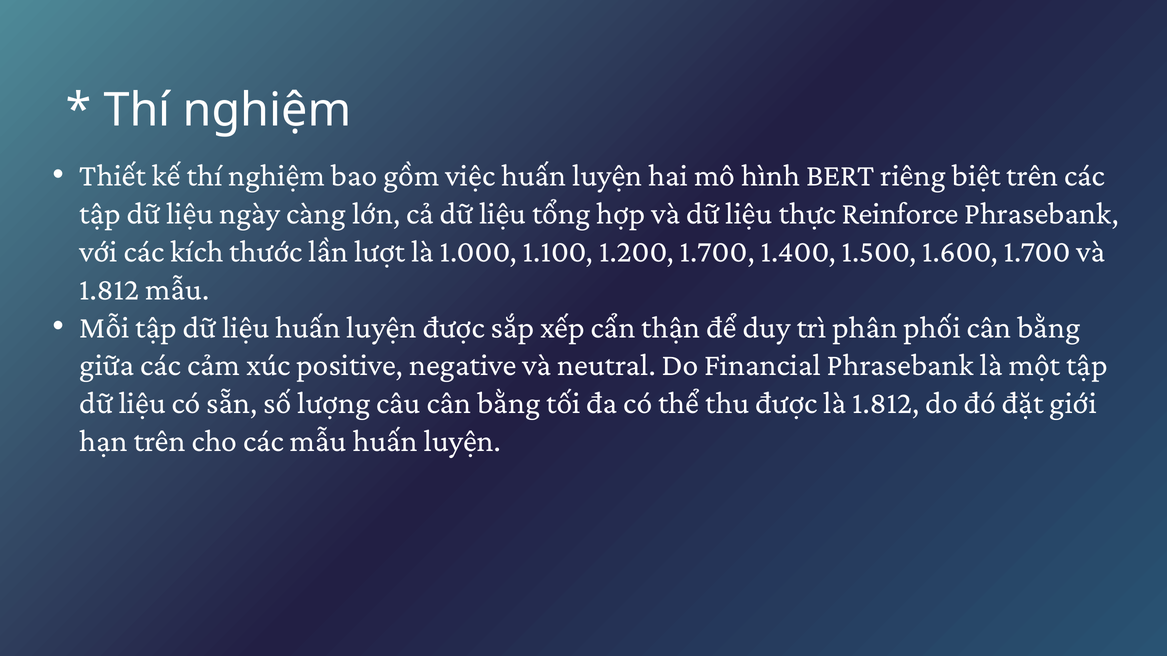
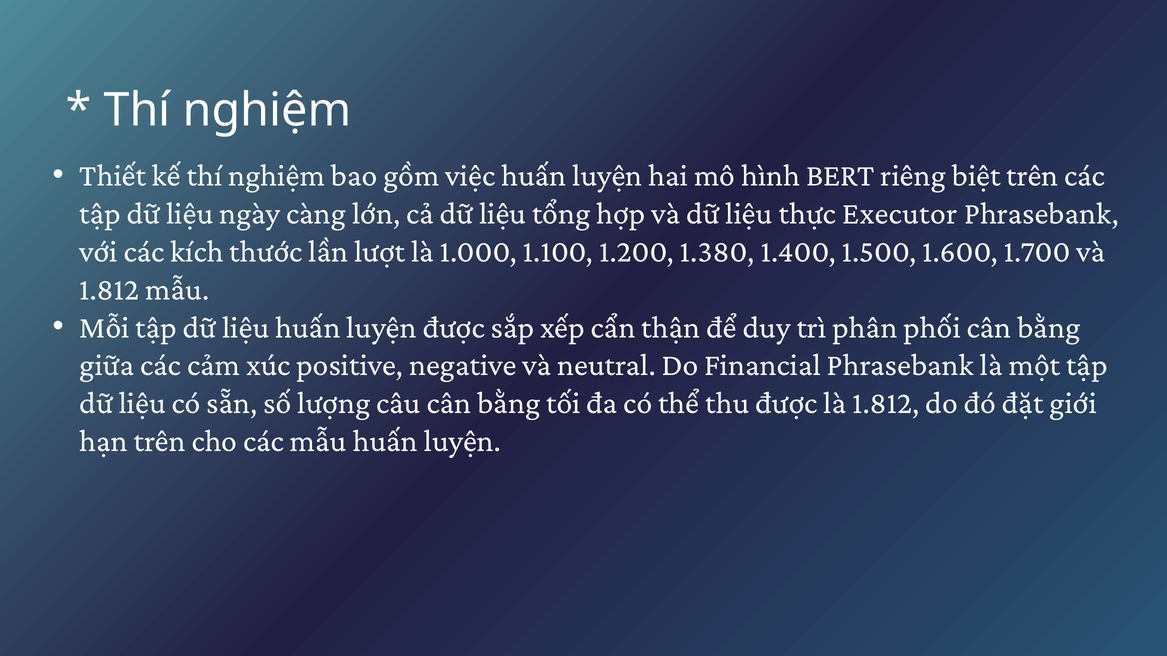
Reinforce: Reinforce -> Executor (900, 214)
1.200 1.700: 1.700 -> 1.380 (717, 252)
